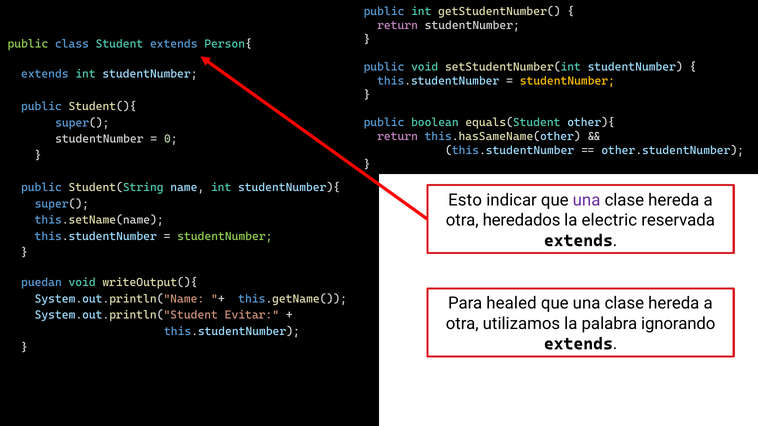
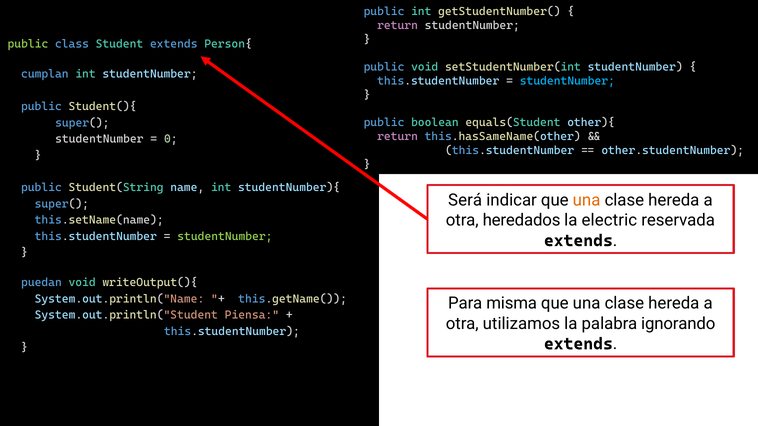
extends: extends -> cumplan (45, 74)
studentNumber colour: yellow -> light blue (567, 81)
Esto: Esto -> Será (465, 200)
una colour: purple -> orange (587, 200)
healed: healed -> misma (512, 304)
Evitar: Evitar -> Piensa (252, 315)
